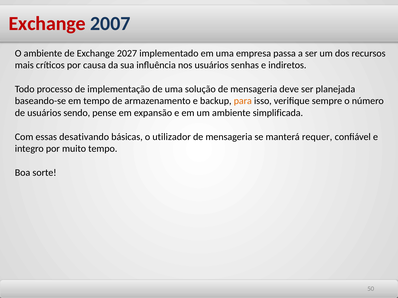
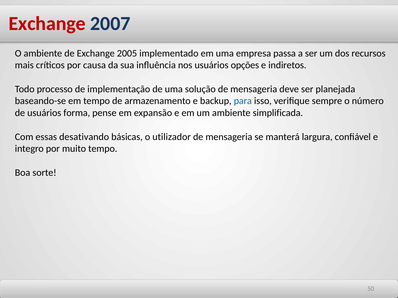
2027: 2027 -> 2005 (127, 53)
senhas: senhas -> opções (245, 65)
para colour: orange -> blue (243, 101)
sendo: sendo -> forma (77, 113)
requer: requer -> largura (317, 137)
